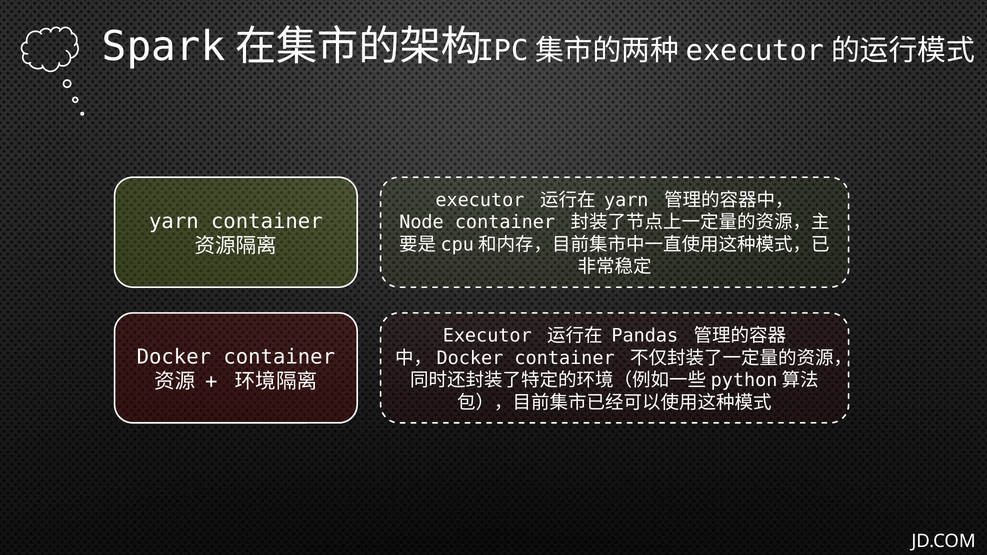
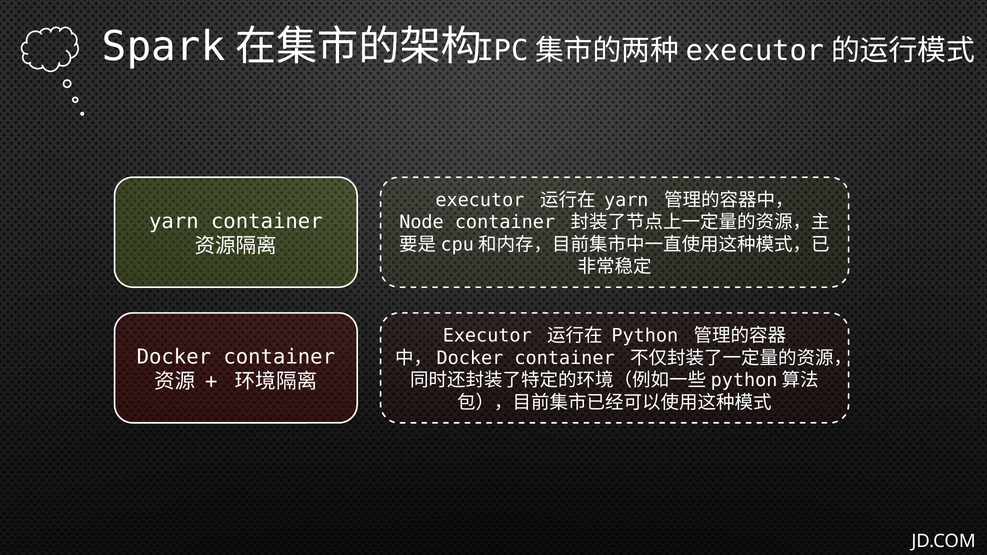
Pandas: Pandas -> Python (645, 336)
